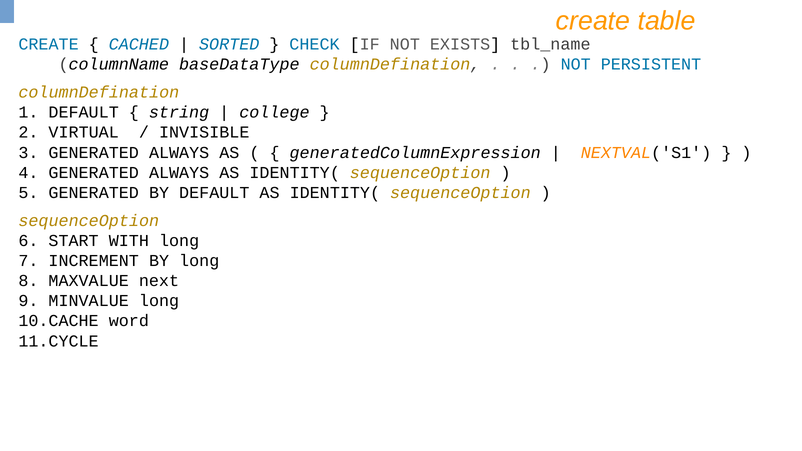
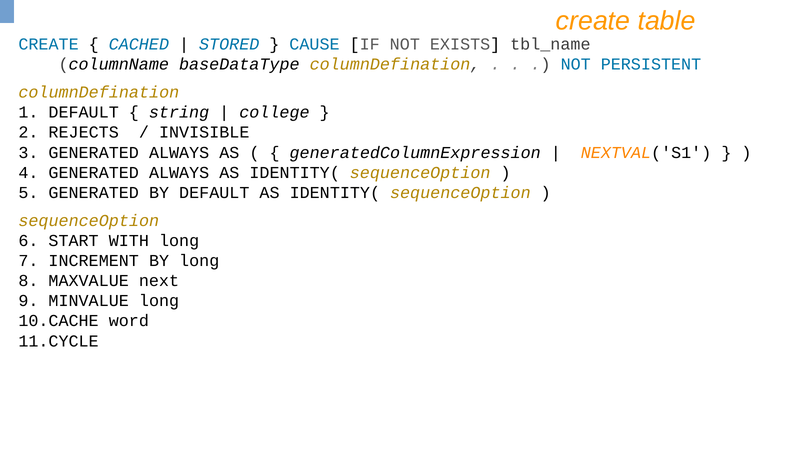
SORTED: SORTED -> STORED (229, 44)
CHECK: CHECK -> CAUSE (314, 44)
VIRTUAL: VIRTUAL -> REJECTS (84, 132)
